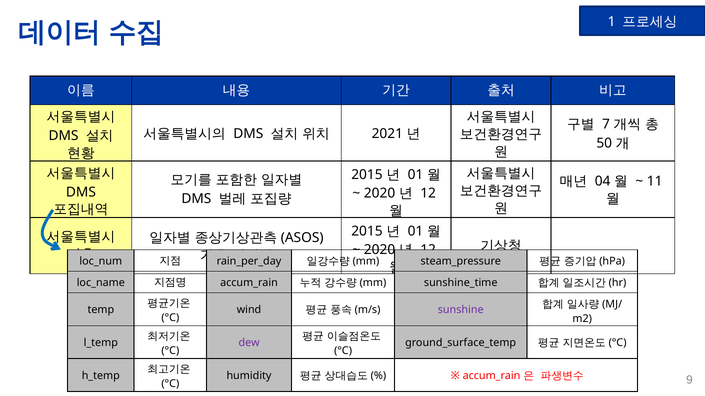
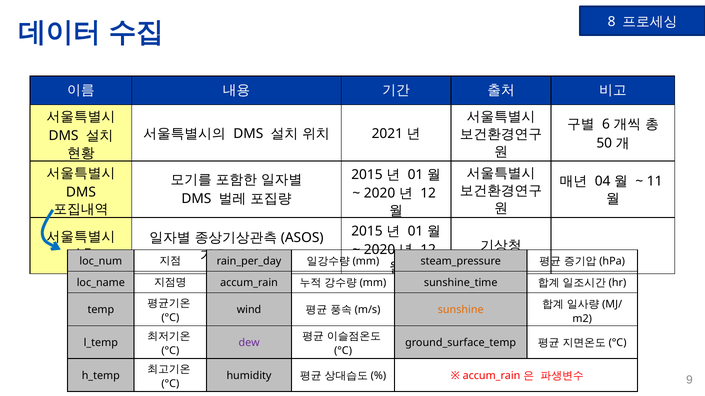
1: 1 -> 8 (612, 22)
7: 7 -> 6 (606, 124)
sunshine colour: purple -> orange (461, 310)
